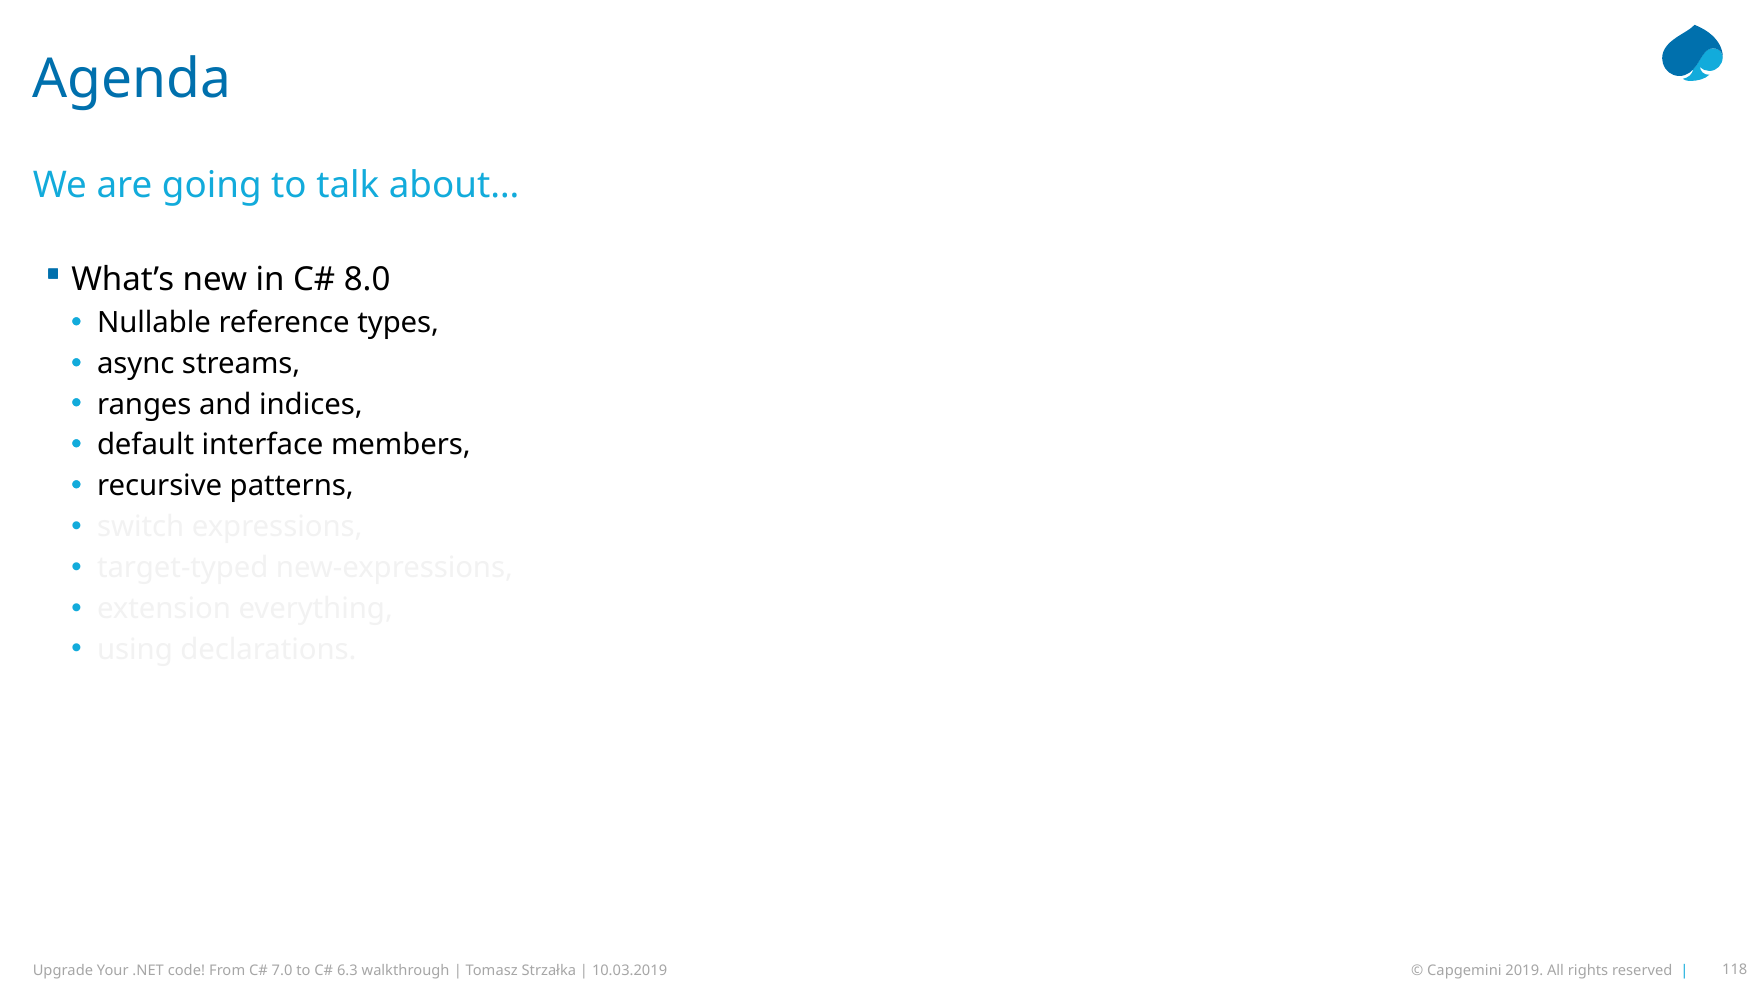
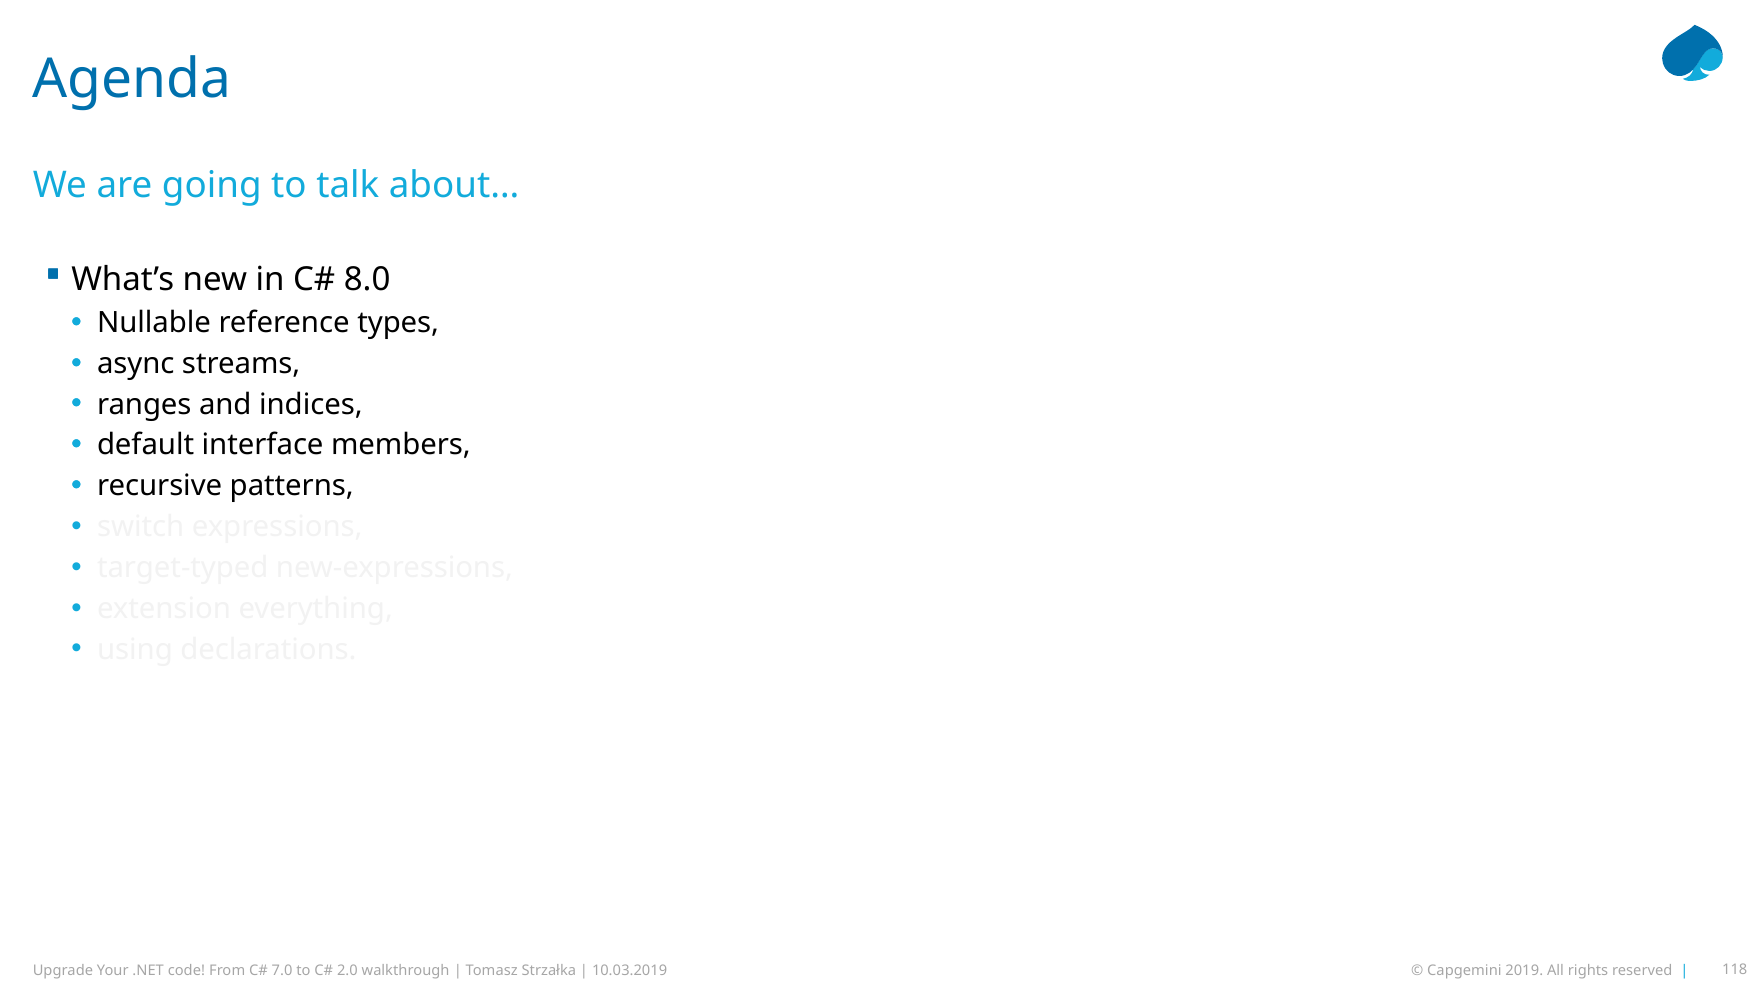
6.3: 6.3 -> 2.0 (347, 971)
